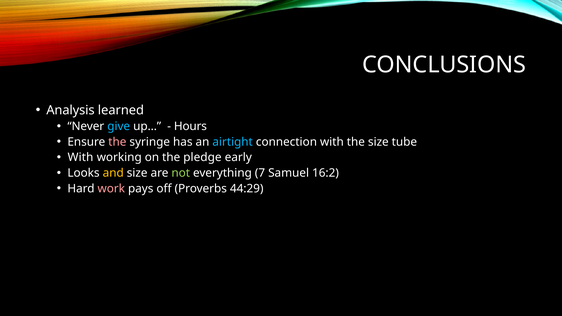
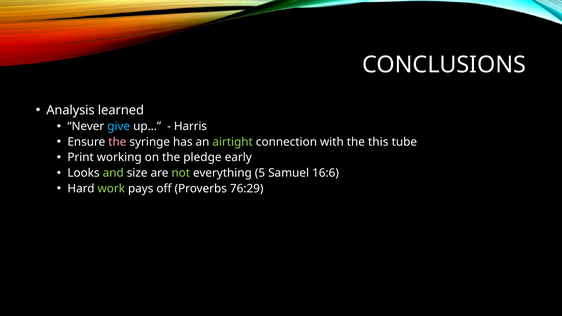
Hours: Hours -> Harris (190, 126)
airtight colour: light blue -> light green (233, 142)
the size: size -> this (378, 142)
With: With -> Print (81, 157)
and colour: yellow -> light green (113, 173)
7: 7 -> 5 (260, 173)
16:2: 16:2 -> 16:6 (325, 173)
work colour: pink -> light green (111, 189)
44:29: 44:29 -> 76:29 (247, 189)
